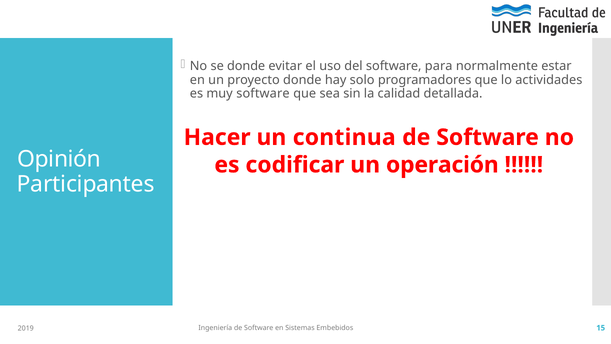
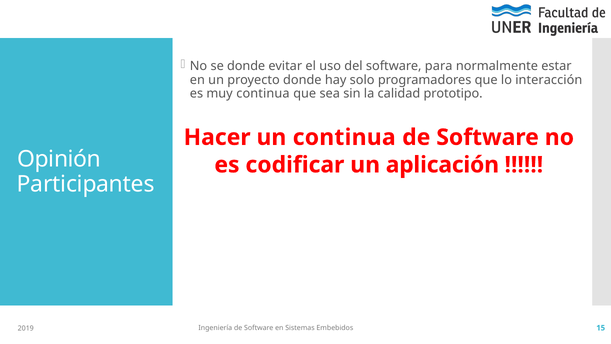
actividades: actividades -> interacción (549, 80)
muy software: software -> continua (263, 94)
detallada: detallada -> prototipo (453, 94)
operación: operación -> aplicación (442, 165)
